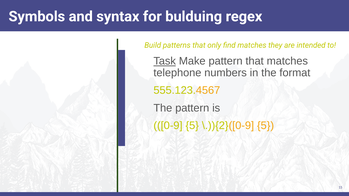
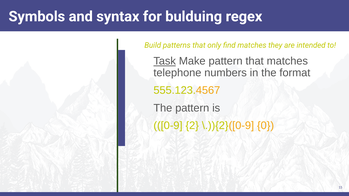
0-9 5: 5 -> 2 (192, 126)
\.)){2}([0-9 5: 5 -> 0 (266, 126)
